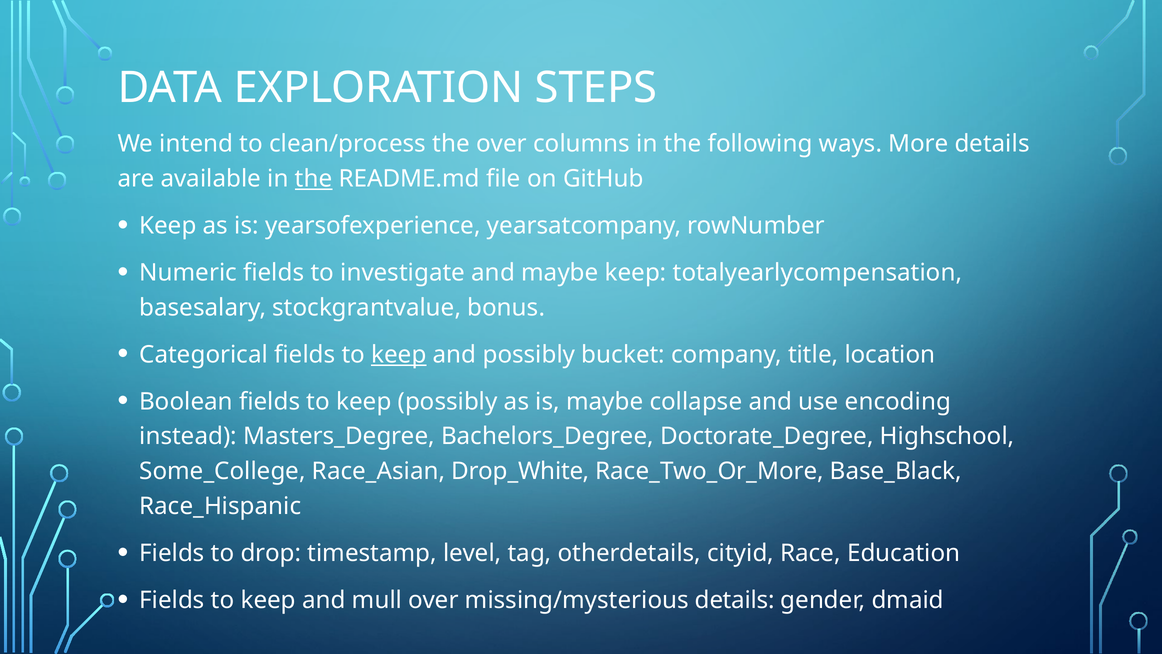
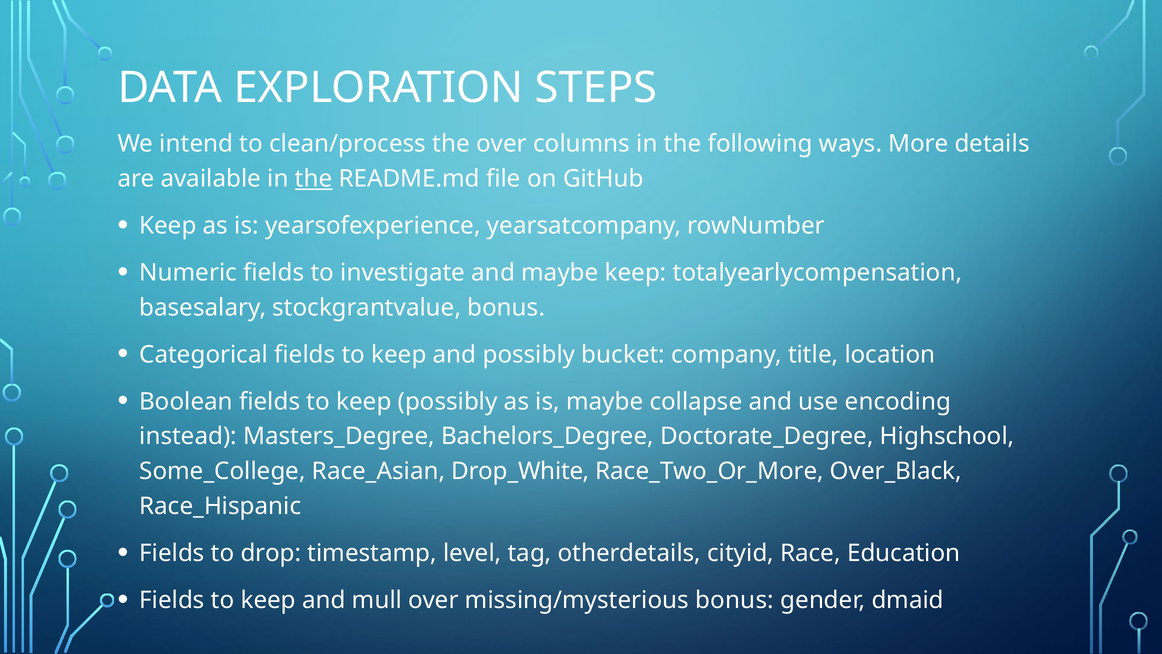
keep underline: present -> none (399, 354)
Base_Black: Base_Black -> Over_Black (896, 471)
missing/mysterious details: details -> bonus (735, 600)
